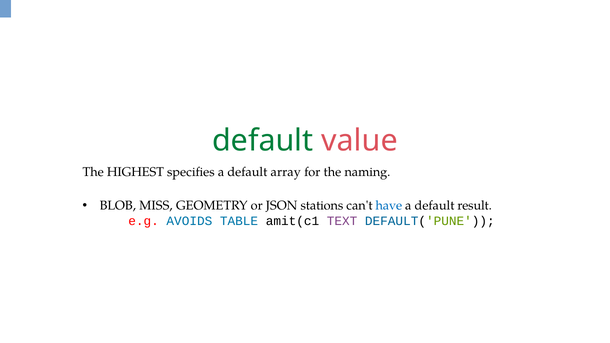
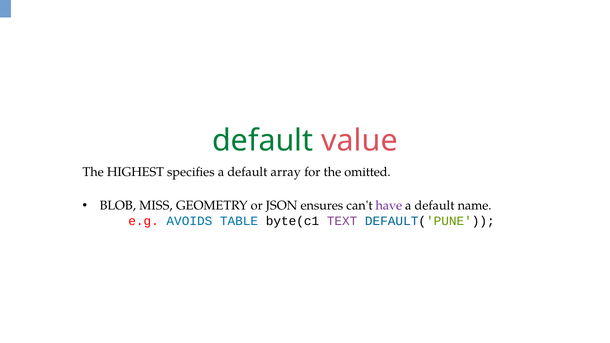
naming: naming -> omitted (367, 172)
stations: stations -> ensures (322, 206)
have colour: blue -> purple (389, 206)
result: result -> name (475, 206)
amit(c1: amit(c1 -> byte(c1 (292, 221)
